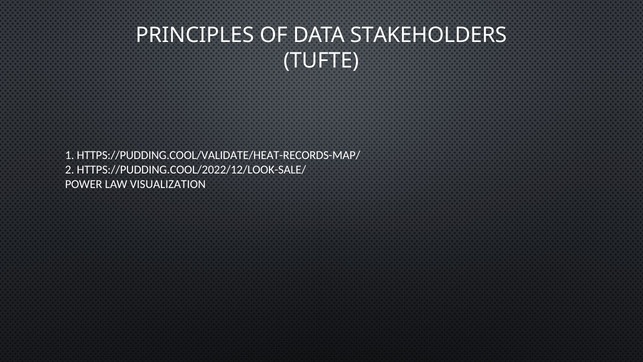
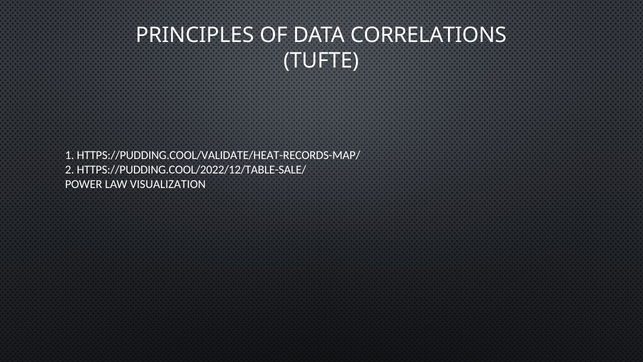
STAKEHOLDERS: STAKEHOLDERS -> CORRELATIONS (428, 35)
HTTPS://PUDDING.COOL/2022/12/LOOK-SALE/: HTTPS://PUDDING.COOL/2022/12/LOOK-SALE/ -> HTTPS://PUDDING.COOL/2022/12/TABLE-SALE/ (192, 170)
